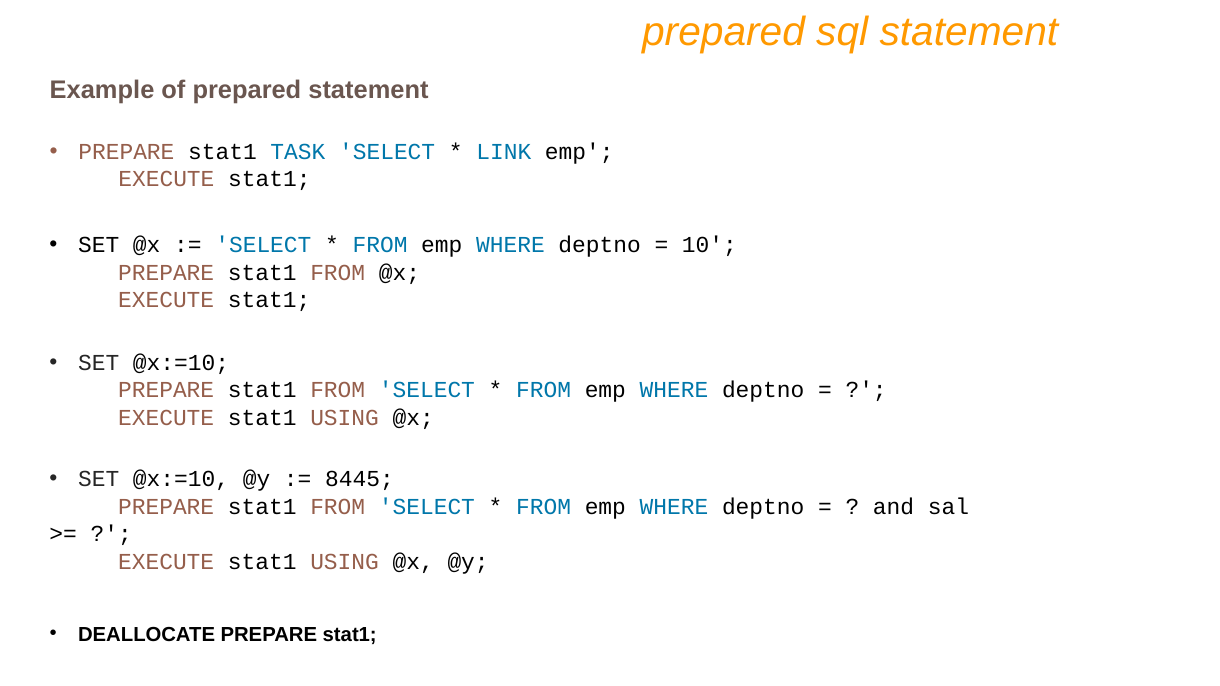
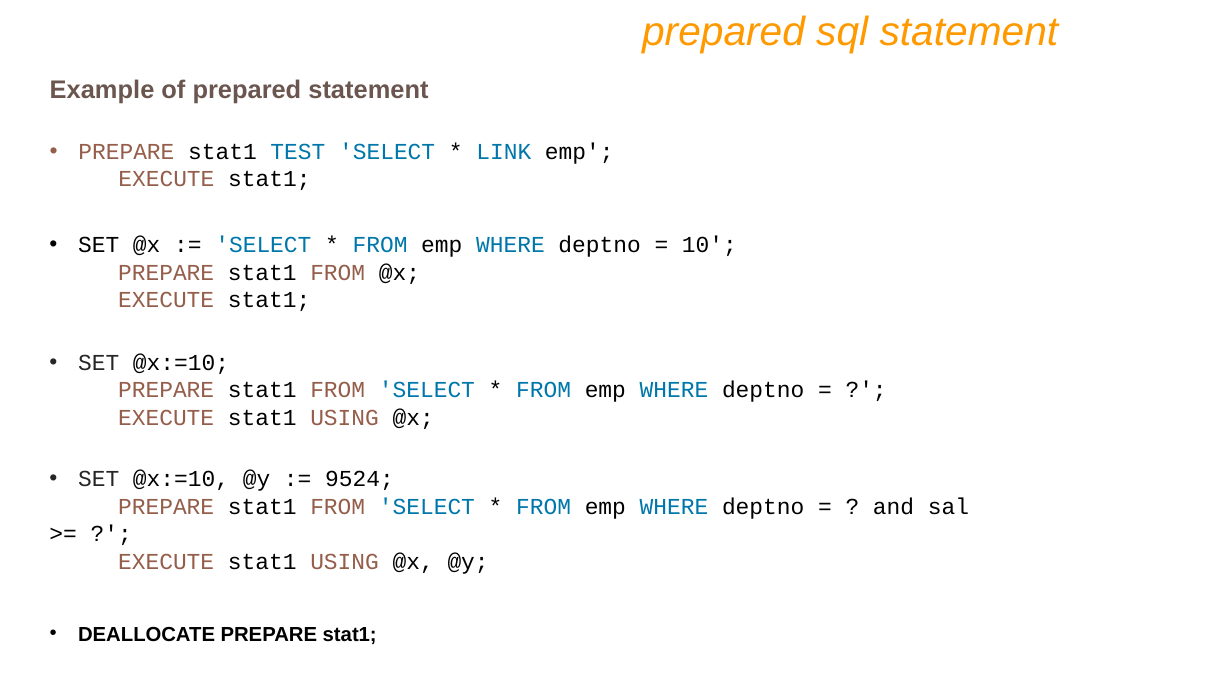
TASK: TASK -> TEST (298, 152)
8445: 8445 -> 9524 (359, 479)
